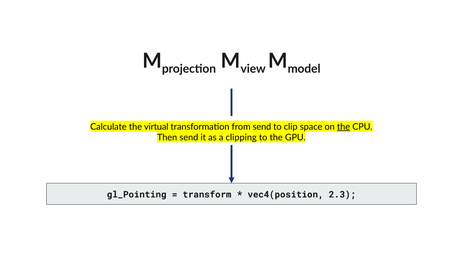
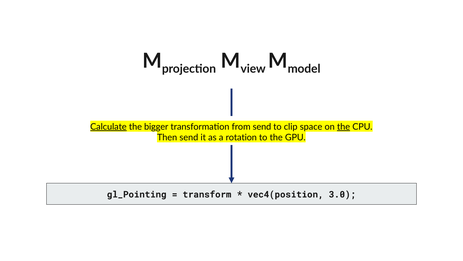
Calculate underline: none -> present (108, 126)
virtual: virtual -> bigger (156, 126)
clipping: clipping -> rotation (241, 137)
2.3: 2.3 -> 3.0 (342, 194)
